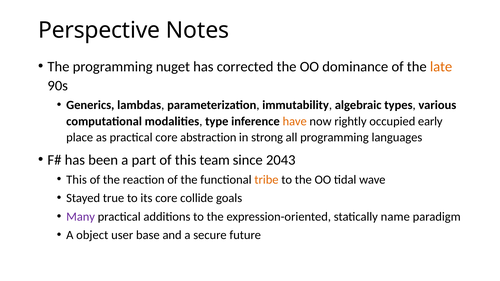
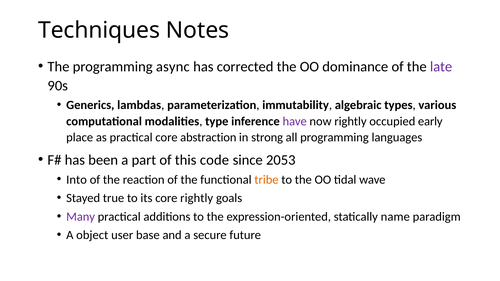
Perspective: Perspective -> Techniques (99, 30)
nuget: nuget -> async (173, 67)
late colour: orange -> purple (441, 67)
have colour: orange -> purple (295, 121)
team: team -> code (214, 160)
2043: 2043 -> 2053 (281, 160)
This: This -> Into (77, 180)
core collide: collide -> rightly (197, 198)
